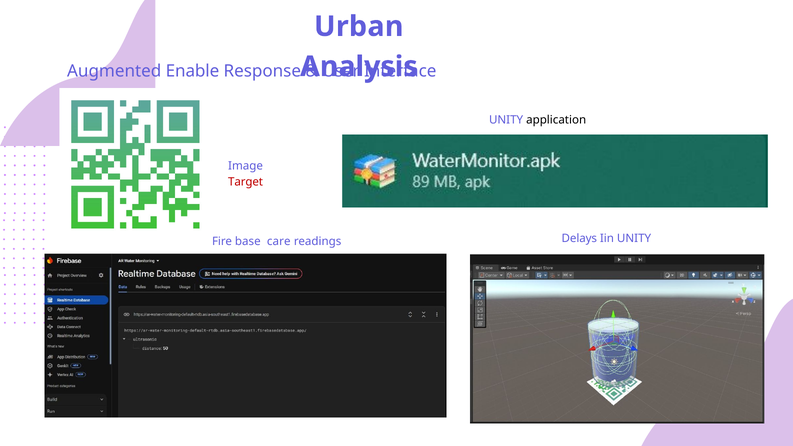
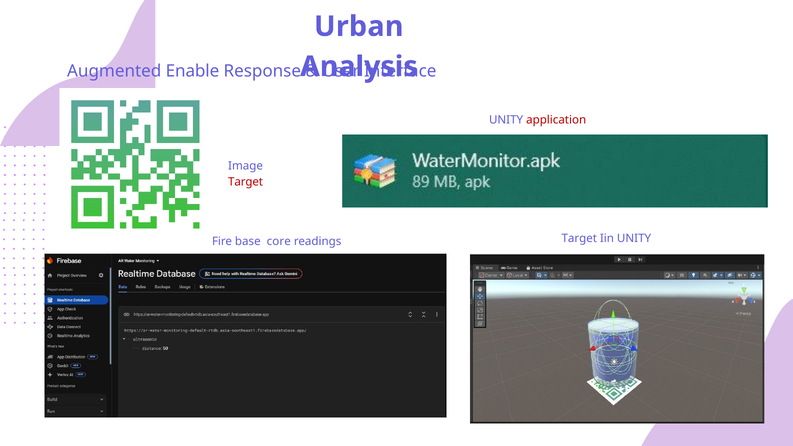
application colour: black -> red (556, 120)
care: care -> core (279, 242)
readings Delays: Delays -> Target (579, 239)
